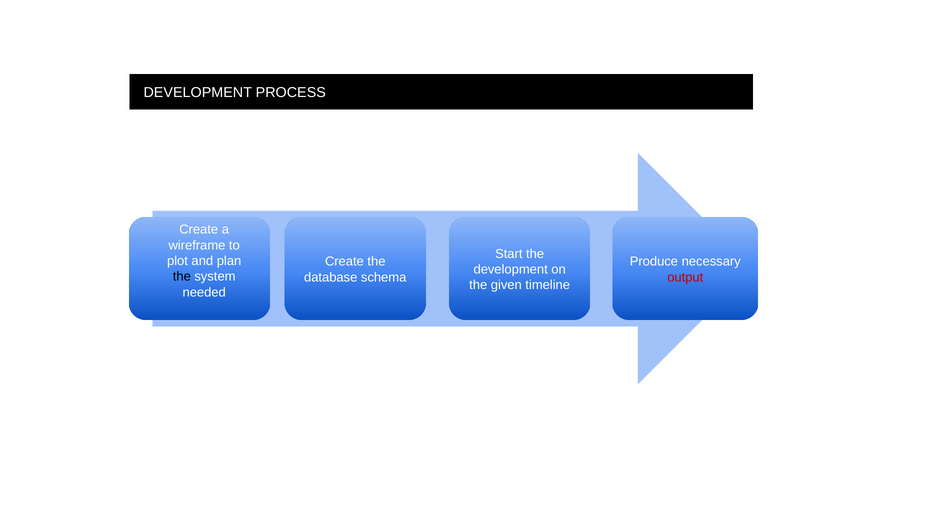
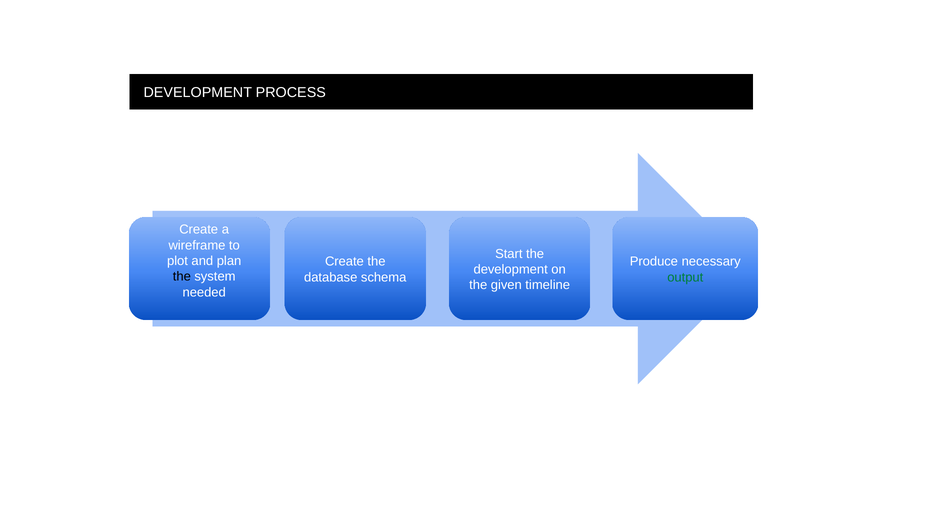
output colour: red -> green (685, 277)
